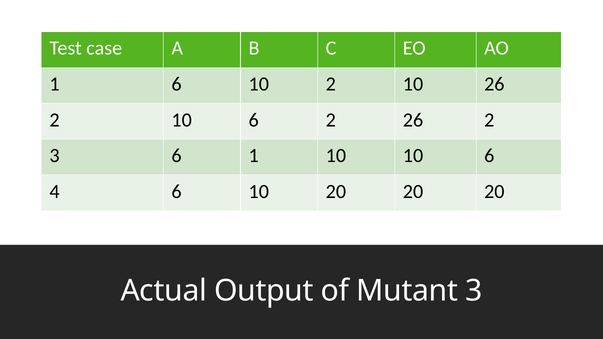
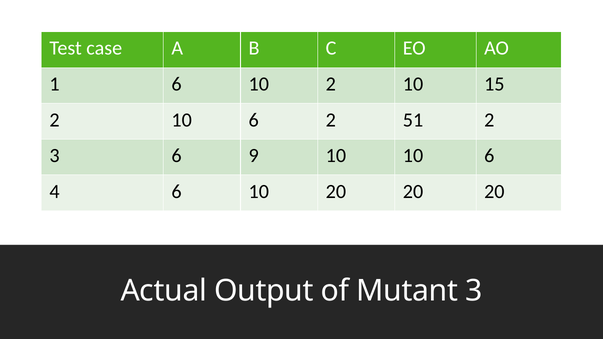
10 26: 26 -> 15 (494, 84)
2 26: 26 -> 51 (413, 120)
6 1: 1 -> 9 (254, 156)
